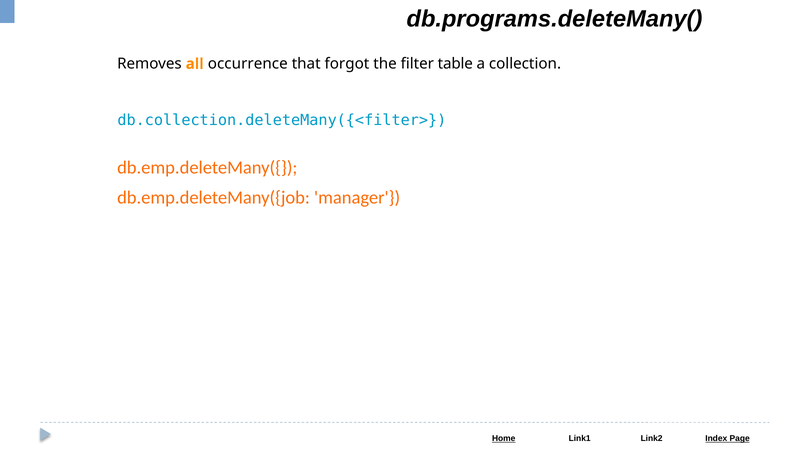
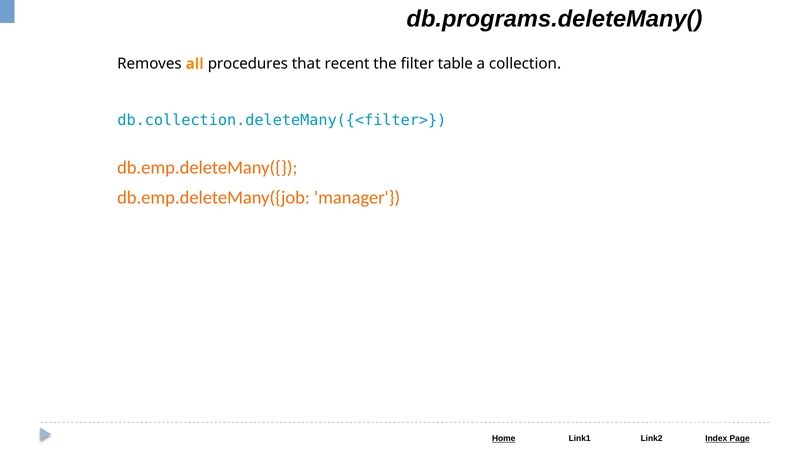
occurrence: occurrence -> procedures (248, 64)
forgot: forgot -> recent (347, 64)
